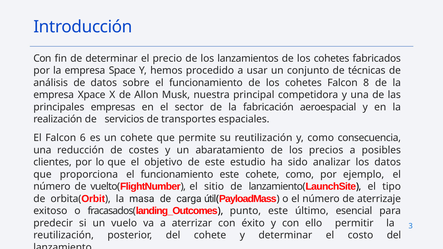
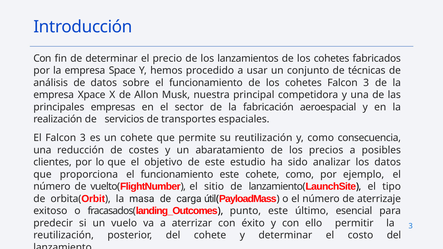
cohetes Falcon 8: 8 -> 3 (366, 83)
El Falcon 6: 6 -> 3 (83, 138)
